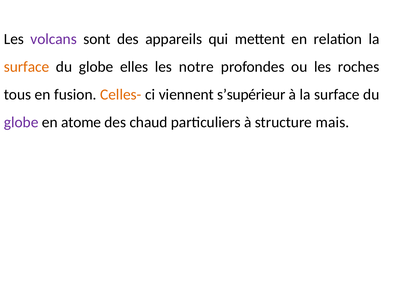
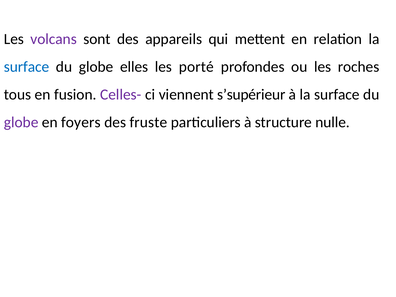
surface colour: orange -> blue (27, 67)
notre: notre -> porté (196, 67)
Celles- colour: orange -> purple (121, 94)
atome: atome -> foyers (81, 122)
chaud: chaud -> fruste (148, 122)
mais: mais -> nulle (333, 122)
